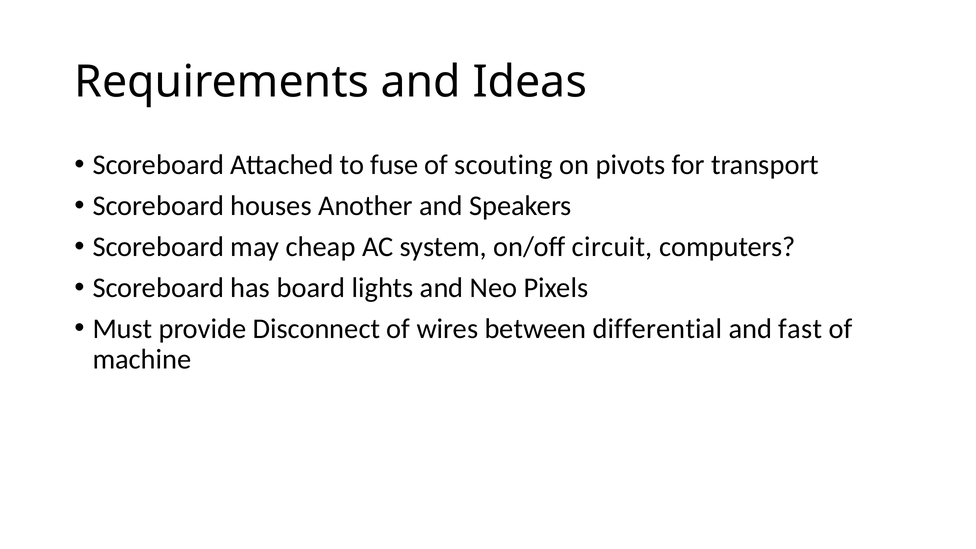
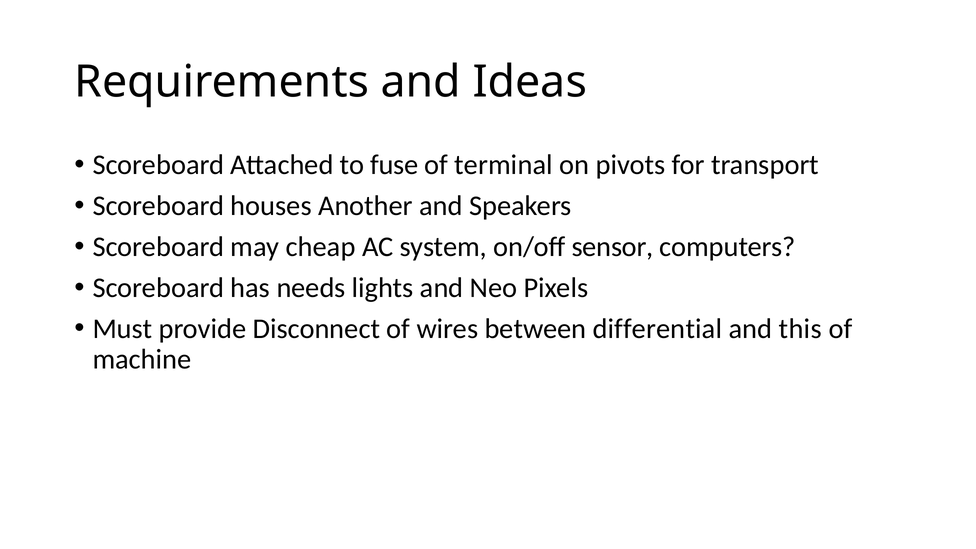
scouting: scouting -> terminal (504, 165)
circuit: circuit -> sensor (612, 247)
board: board -> needs (311, 288)
fast: fast -> this (800, 329)
